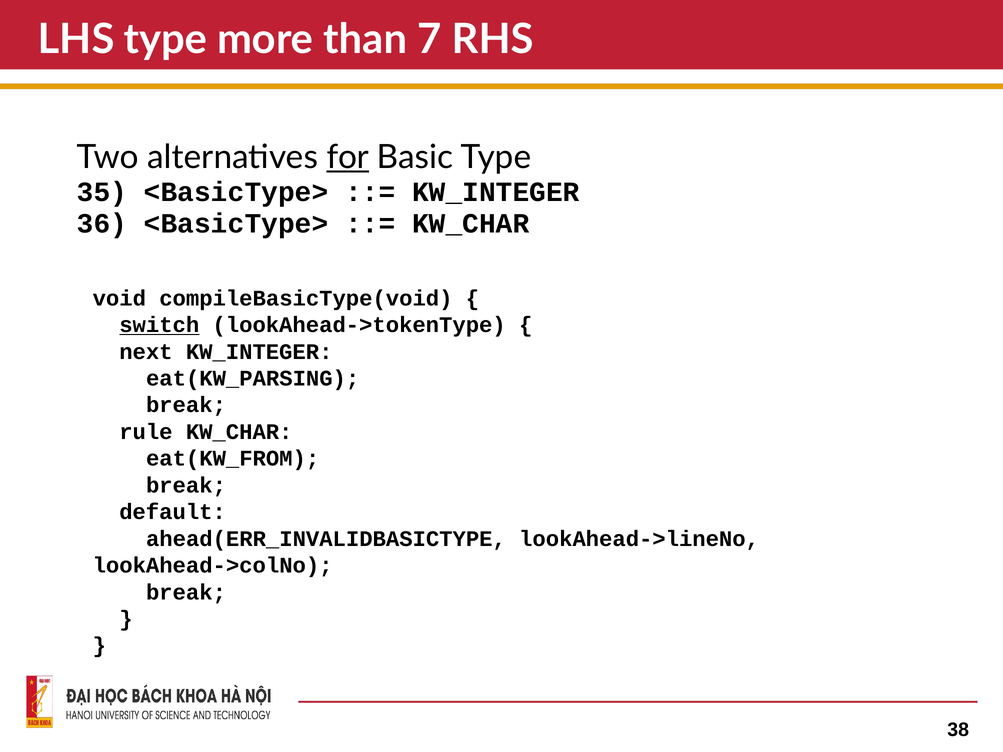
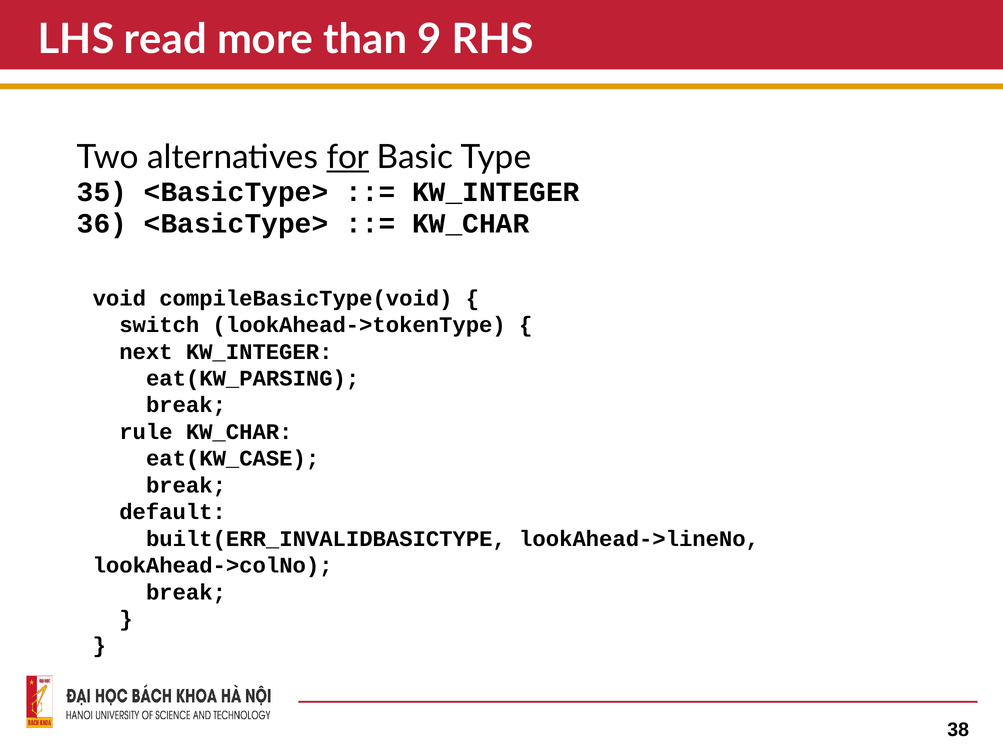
LHS type: type -> read (165, 40)
7: 7 -> 9 (429, 40)
switch underline: present -> none (159, 325)
eat(KW_FROM: eat(KW_FROM -> eat(KW_CASE (233, 459)
ahead(ERR_INVALIDBASICTYPE: ahead(ERR_INVALIDBASICTYPE -> built(ERR_INVALIDBASICTYPE (326, 539)
